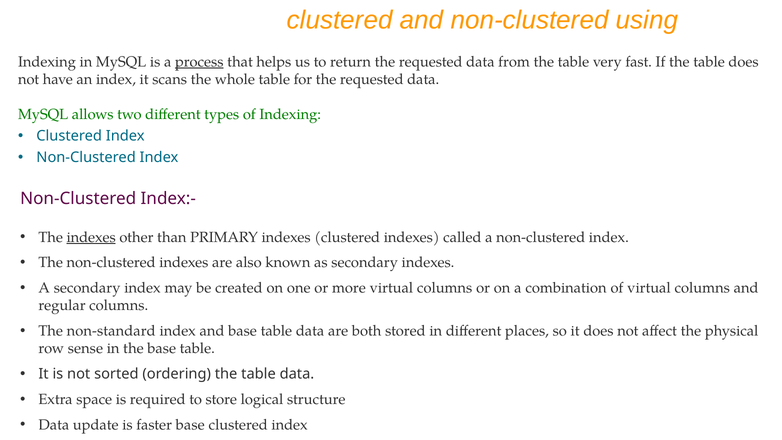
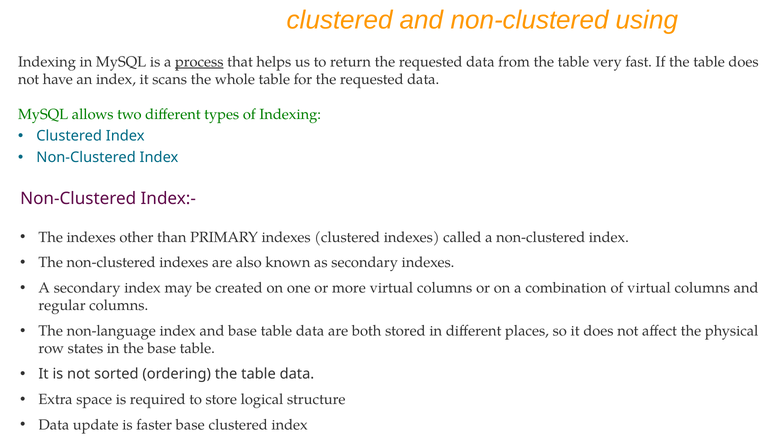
indexes underline: present -> none (91, 237)
non-standard: non-standard -> non-language (111, 331)
sense: sense -> states (86, 349)
